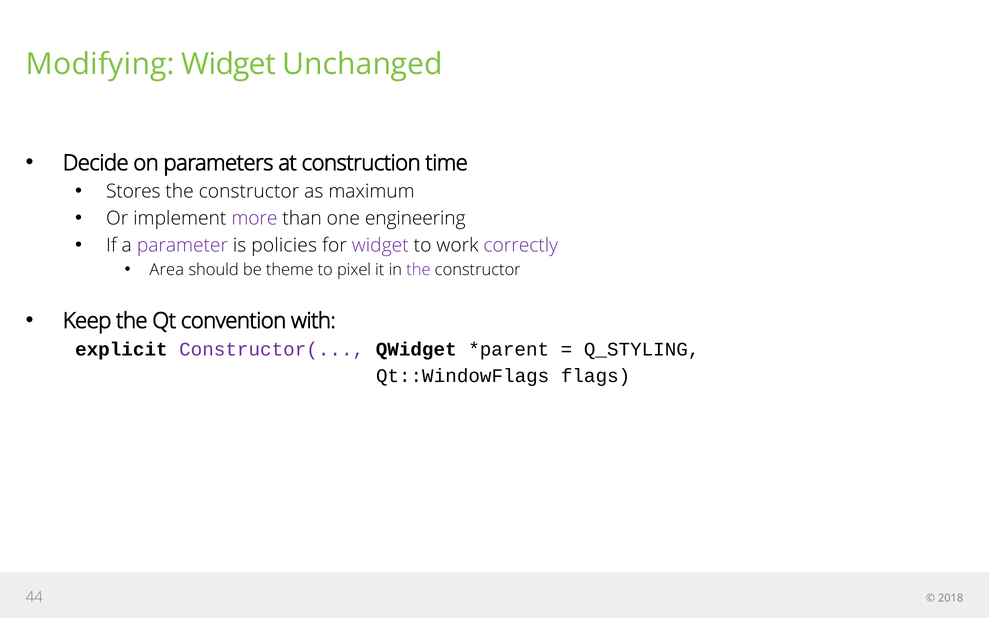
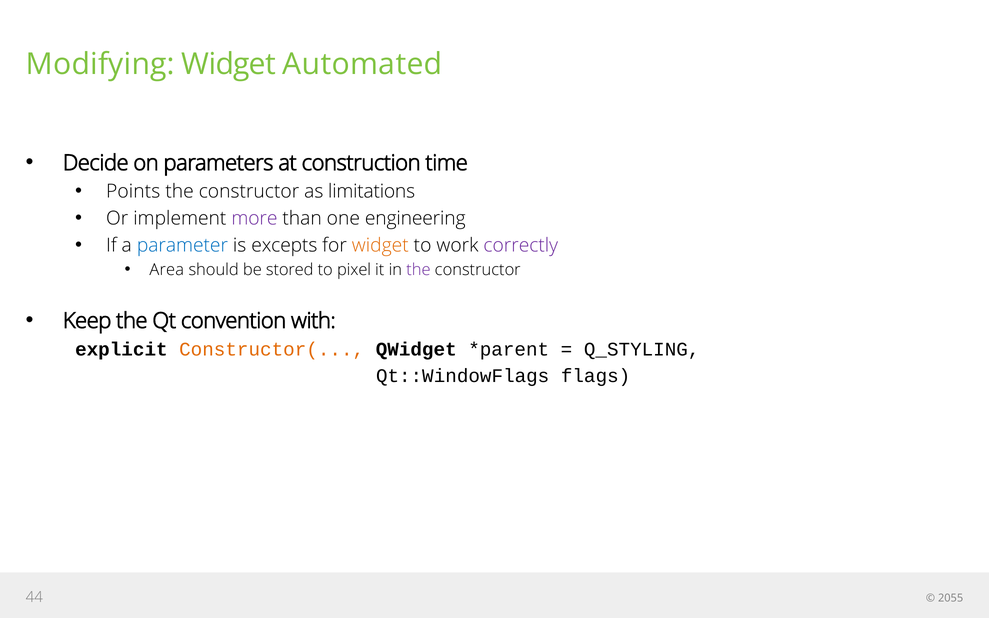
Unchanged: Unchanged -> Automated (362, 64)
Stores: Stores -> Points (133, 191)
maximum: maximum -> limitations (372, 191)
parameter colour: purple -> blue (182, 245)
policies: policies -> excepts (284, 245)
widget colour: purple -> orange (380, 245)
theme: theme -> stored (290, 270)
Constructor( colour: purple -> orange (272, 349)
2018: 2018 -> 2055 (951, 598)
